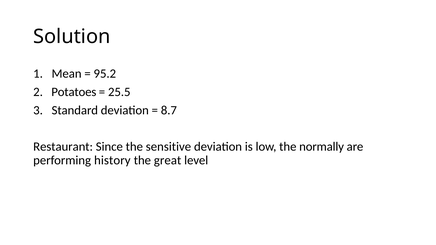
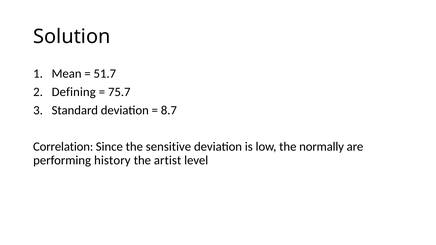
95.2: 95.2 -> 51.7 (105, 74)
Potatoes: Potatoes -> Defining (74, 92)
25.5: 25.5 -> 75.7 (119, 92)
Restaurant: Restaurant -> Correlation (63, 147)
great: great -> artist (168, 161)
